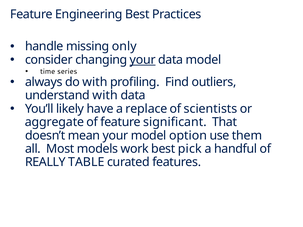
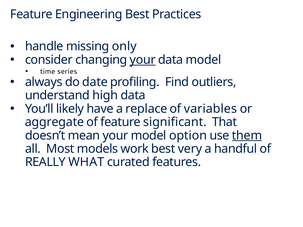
do with: with -> date (95, 82)
understand with: with -> high (105, 95)
scientists: scientists -> variables (210, 109)
them underline: none -> present (247, 136)
pick: pick -> very (190, 149)
TABLE: TABLE -> WHAT (86, 162)
